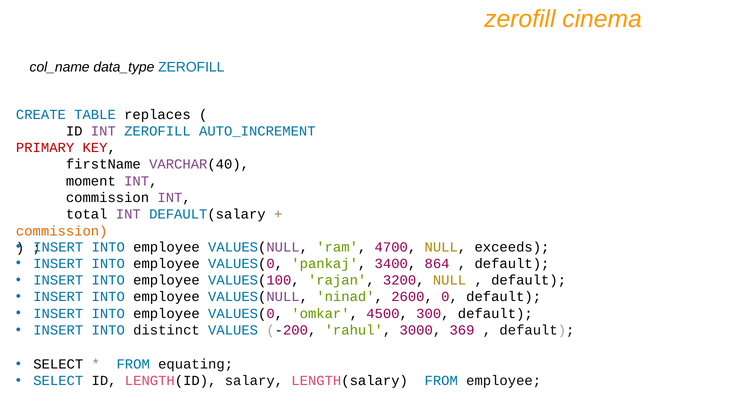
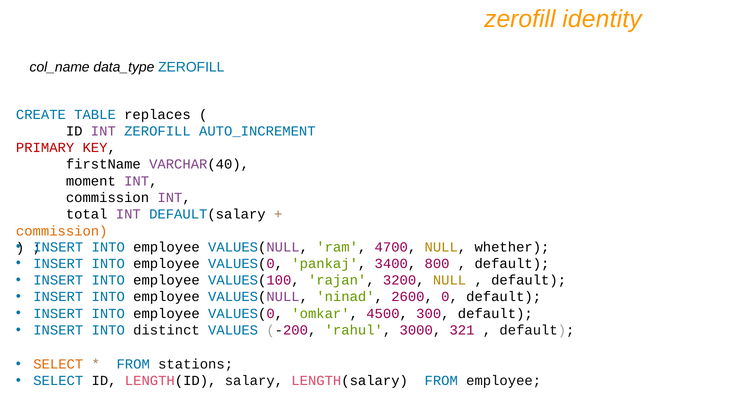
cinema: cinema -> identity (602, 19)
exceeds: exceeds -> whether (512, 247)
864: 864 -> 800 (437, 264)
369: 369 -> 321 (462, 330)
SELECT colour: black -> orange (58, 364)
equating: equating -> stations (196, 364)
